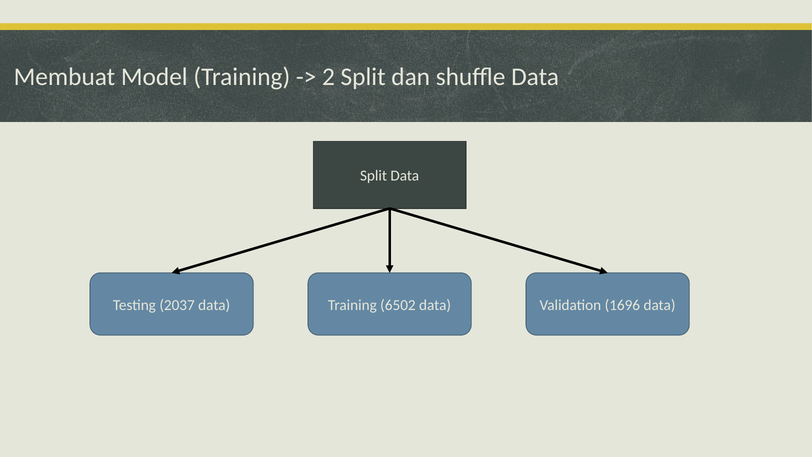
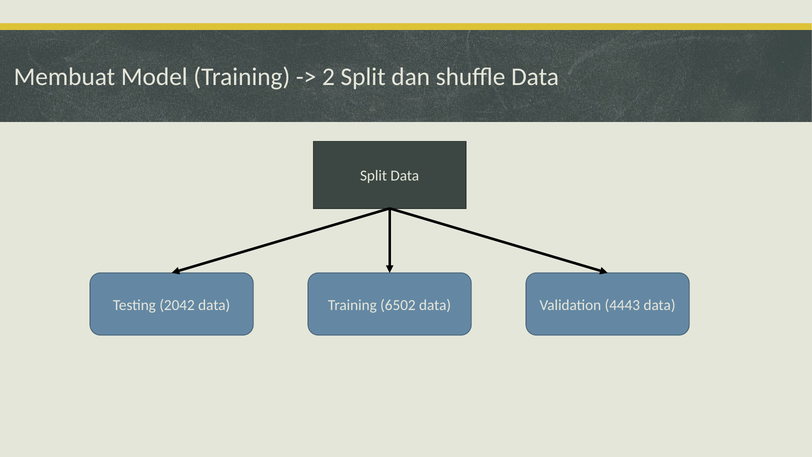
2037: 2037 -> 2042 (177, 305)
1696: 1696 -> 4443 (622, 305)
